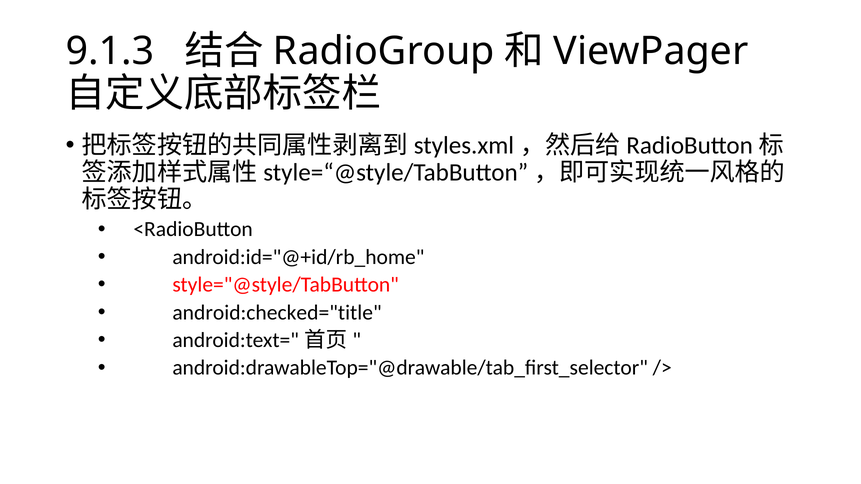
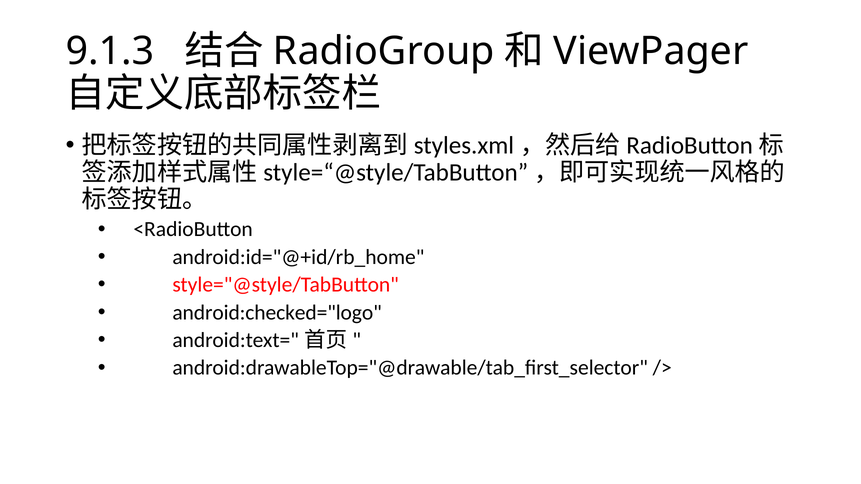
android:checked="title: android:checked="title -> android:checked="logo (277, 313)
